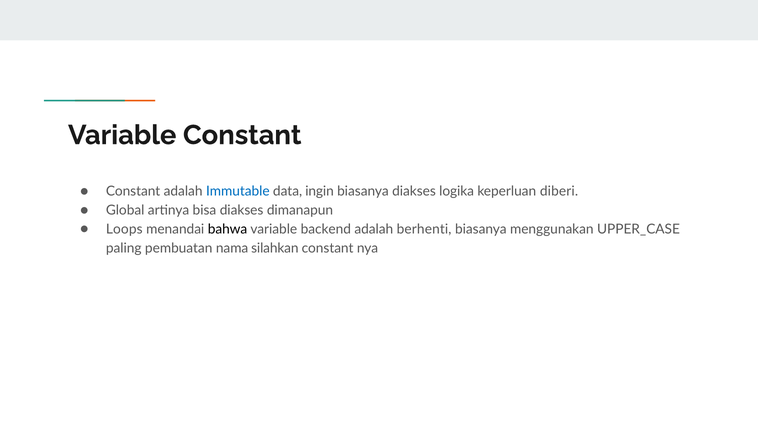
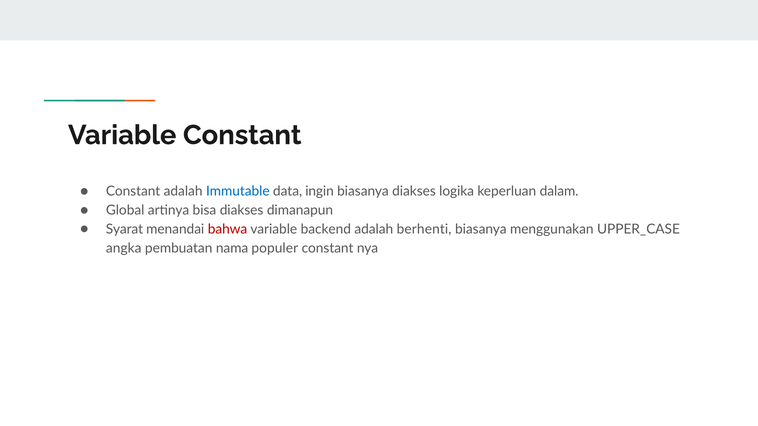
diberi: diberi -> dalam (559, 192)
Loops: Loops -> Syarat (124, 229)
bahwa colour: black -> red (228, 229)
paling: paling -> angka (124, 248)
silahkan: silahkan -> populer (275, 248)
